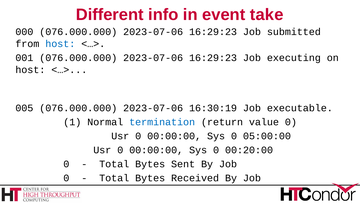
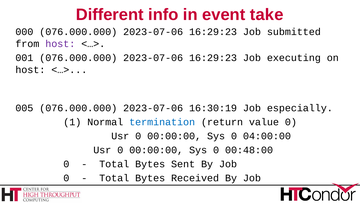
host colour: blue -> purple (60, 44)
executable: executable -> especially (300, 108)
05:00:00: 05:00:00 -> 04:00:00 (267, 136)
00:20:00: 00:20:00 -> 00:48:00 (249, 150)
